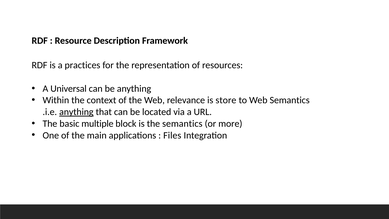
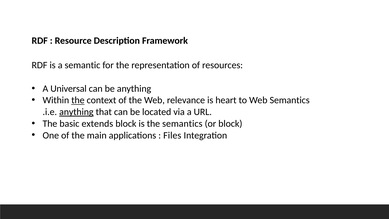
practices: practices -> semantic (82, 65)
the underline: none -> present (78, 100)
store: store -> heart (226, 100)
multiple: multiple -> extends (97, 124)
or more: more -> block (230, 124)
